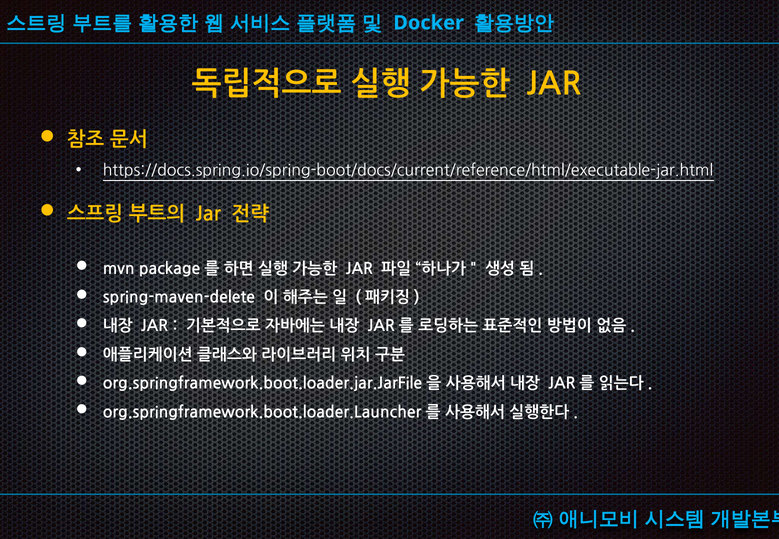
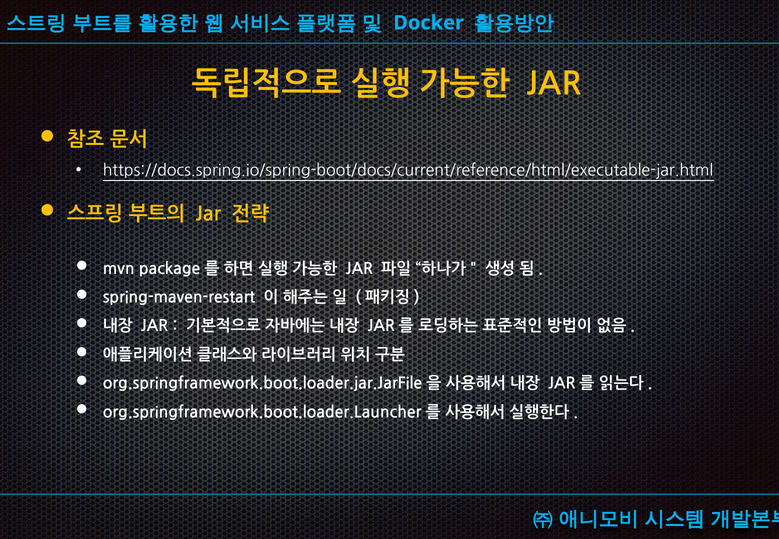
spring-maven-delete: spring-maven-delete -> spring-maven-restart (179, 298)
